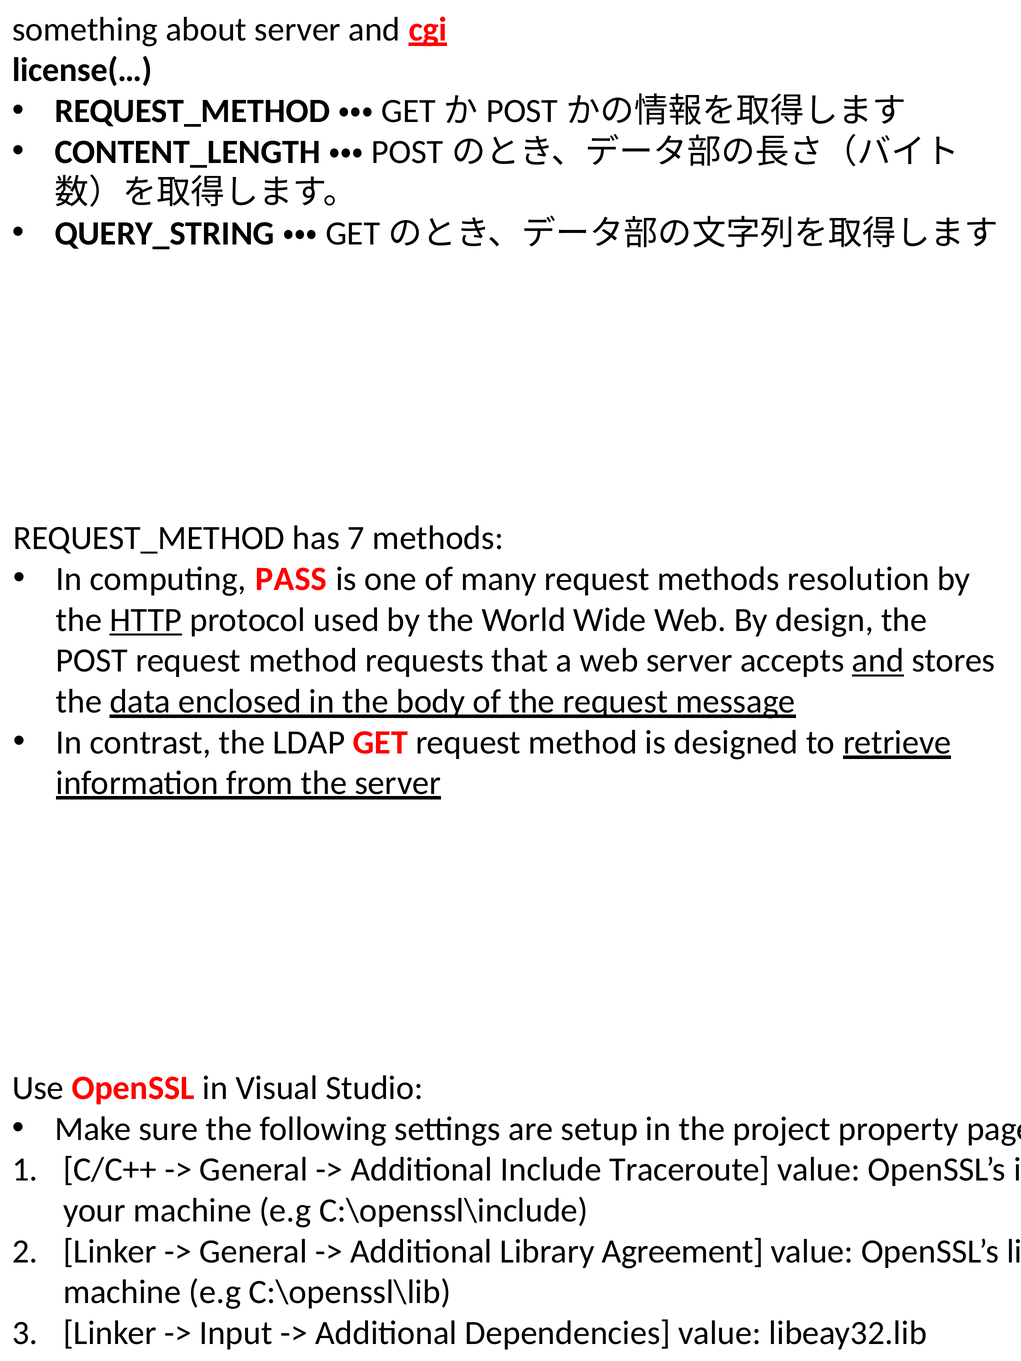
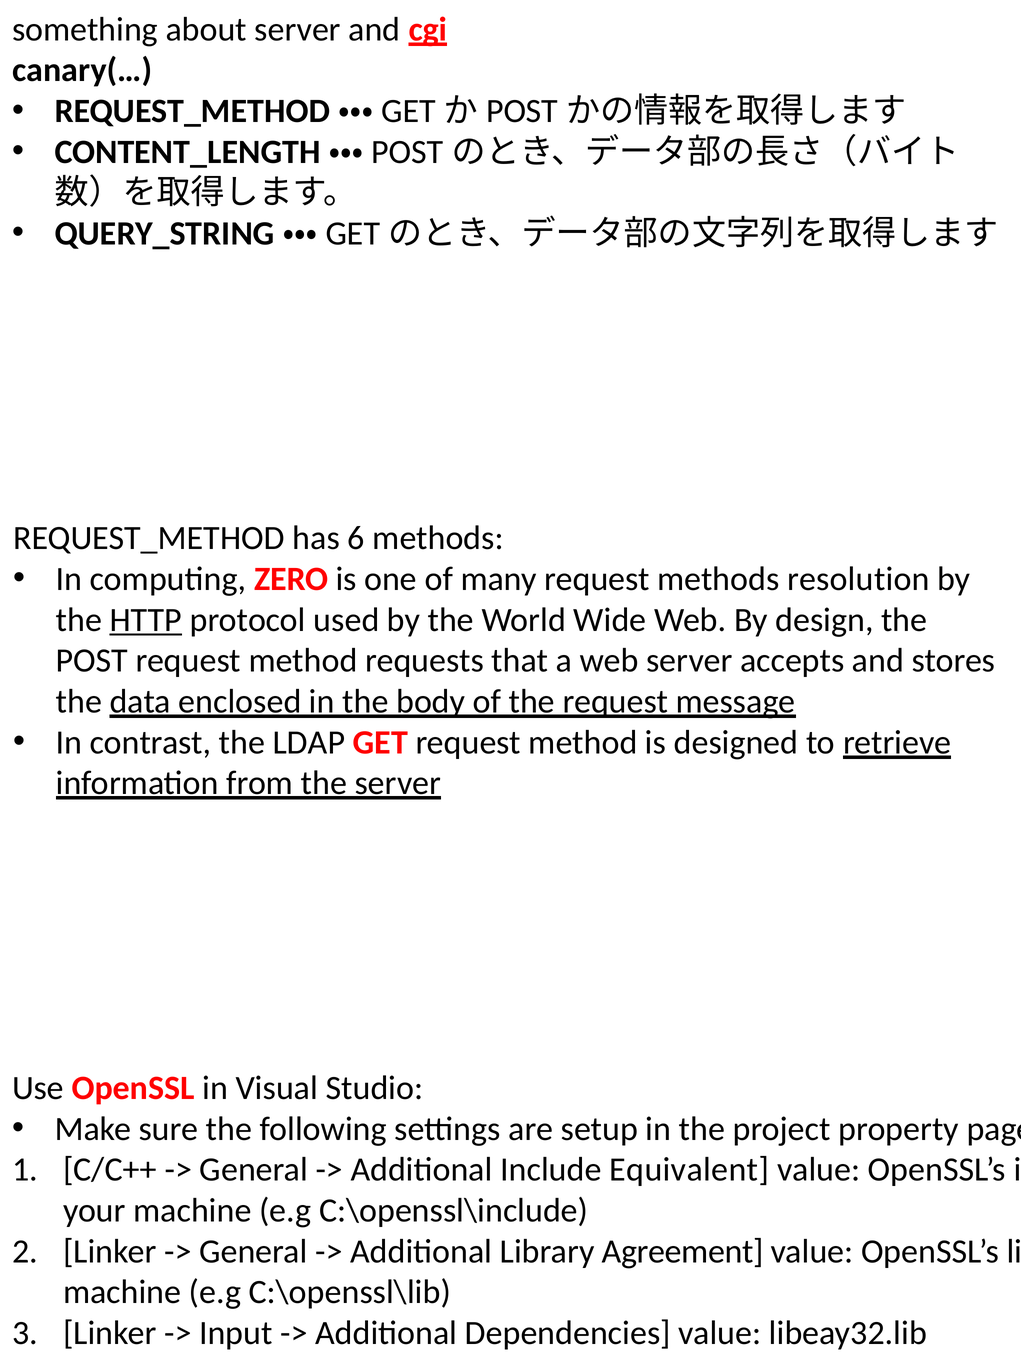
license(…: license(… -> canary(… (82, 70)
7: 7 -> 6 (356, 538)
PASS: PASS -> ZERO (291, 579)
and underline: present -> none (878, 661)
Traceroute: Traceroute -> Equivalent (689, 1170)
